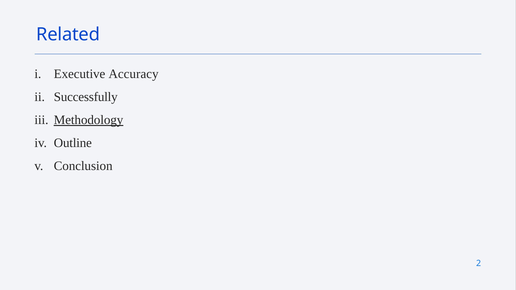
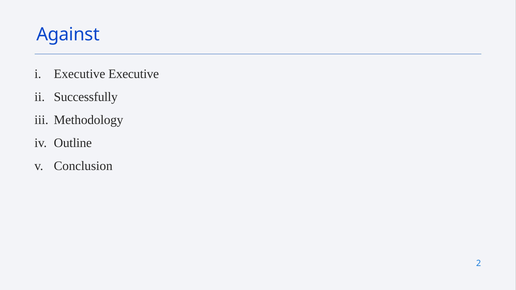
Related: Related -> Against (68, 34)
Executive Accuracy: Accuracy -> Executive (134, 74)
Methodology underline: present -> none (89, 120)
